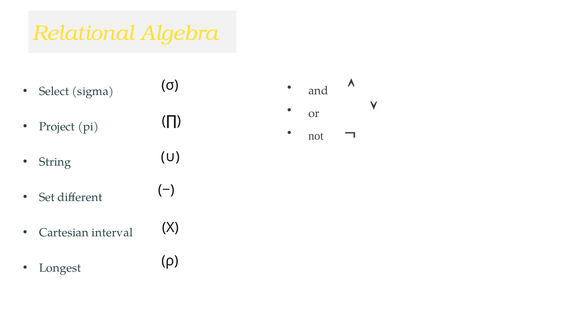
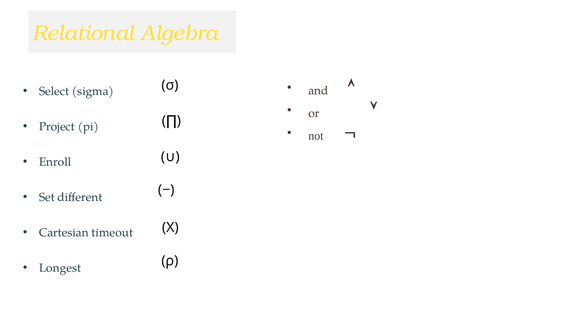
String: String -> Enroll (55, 162)
interval: interval -> timeout (112, 233)
